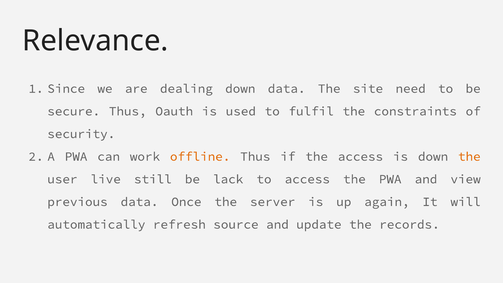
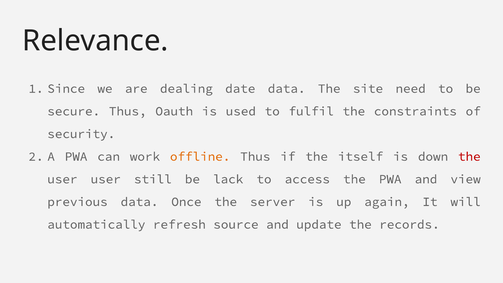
dealing down: down -> date (240, 89)
the access: access -> itself (360, 156)
the colour: orange -> red (469, 156)
user live: live -> user (106, 179)
